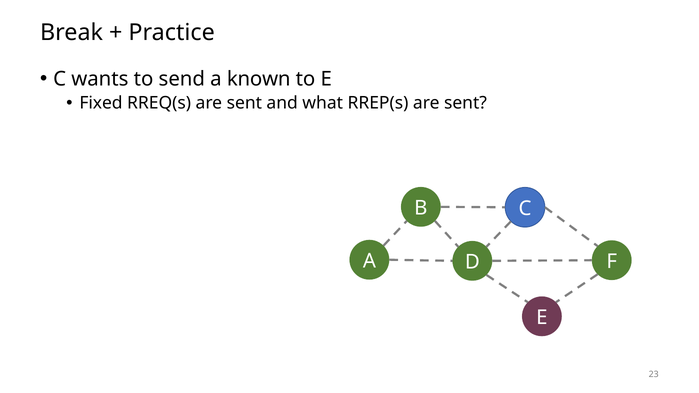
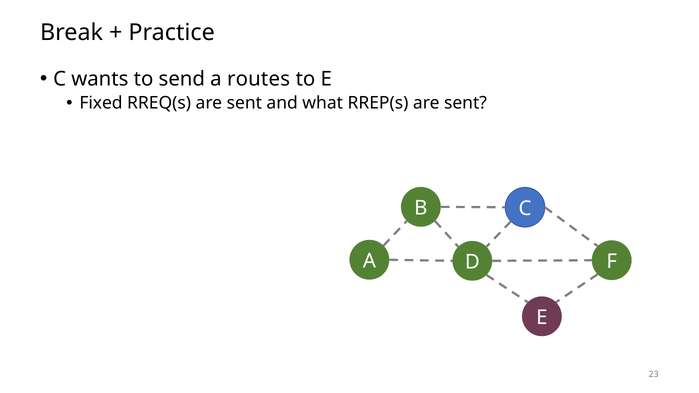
known: known -> routes (259, 79)
